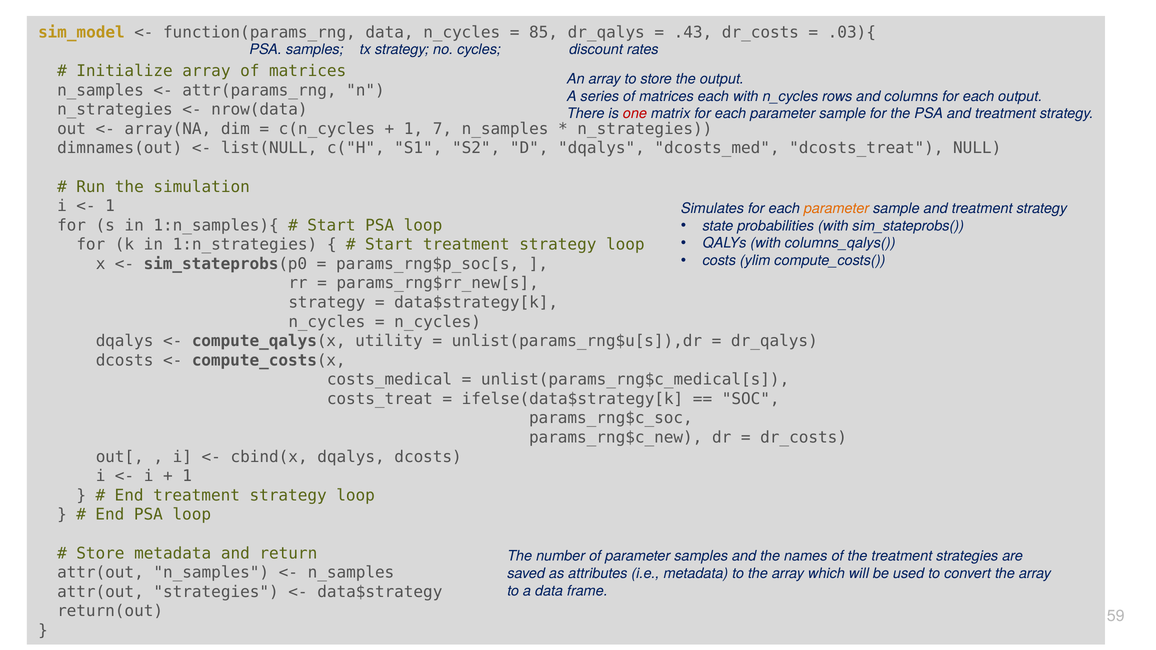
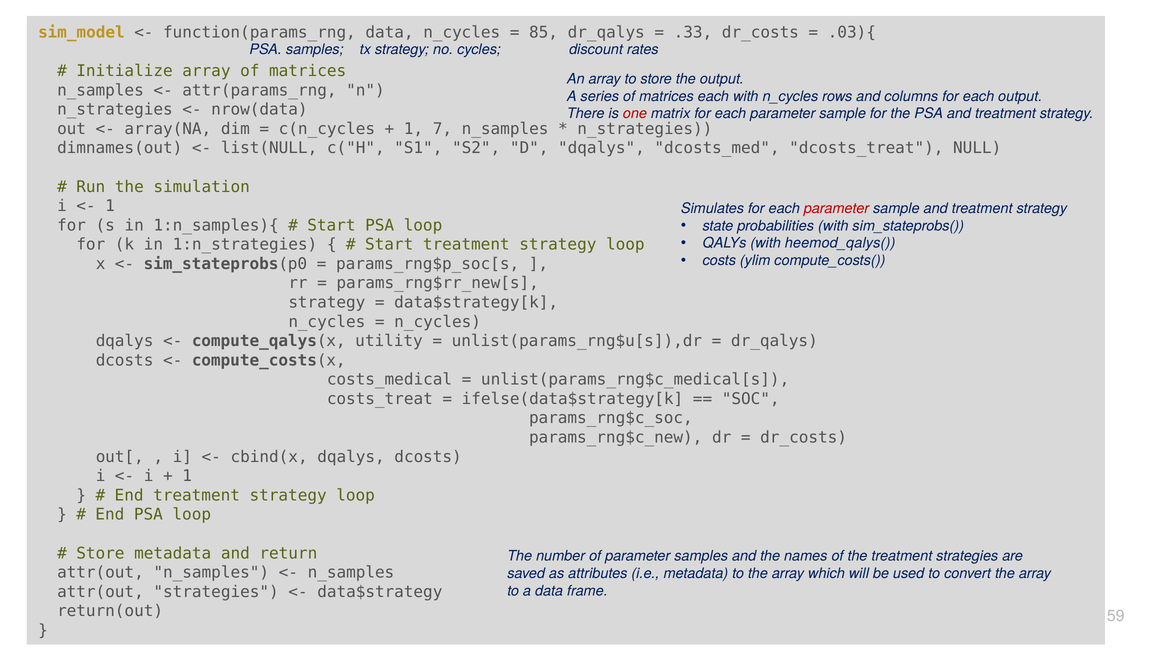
.43: .43 -> .33 (693, 32)
parameter colour: orange -> red (836, 209)
columns_qalys(: columns_qalys( -> heemod_qalys( (840, 243)
